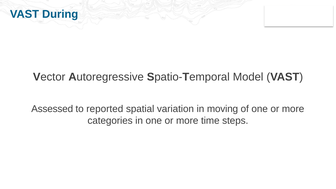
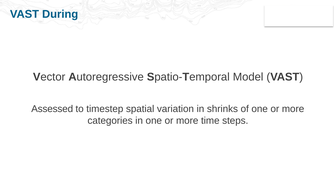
reported: reported -> timestep (105, 109)
moving: moving -> shrinks (222, 109)
